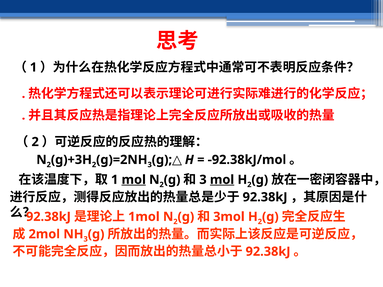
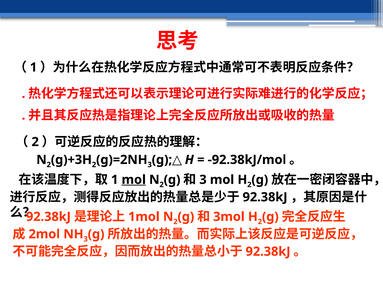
mol underline: present -> none (222, 180)
